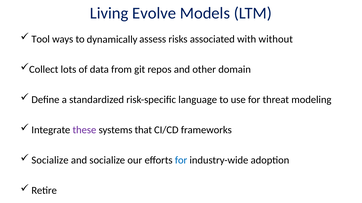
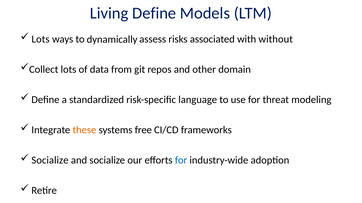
Living Evolve: Evolve -> Define (154, 13)
Tool: Tool -> Lots (41, 39)
these colour: purple -> orange (84, 130)
that: that -> free (143, 130)
